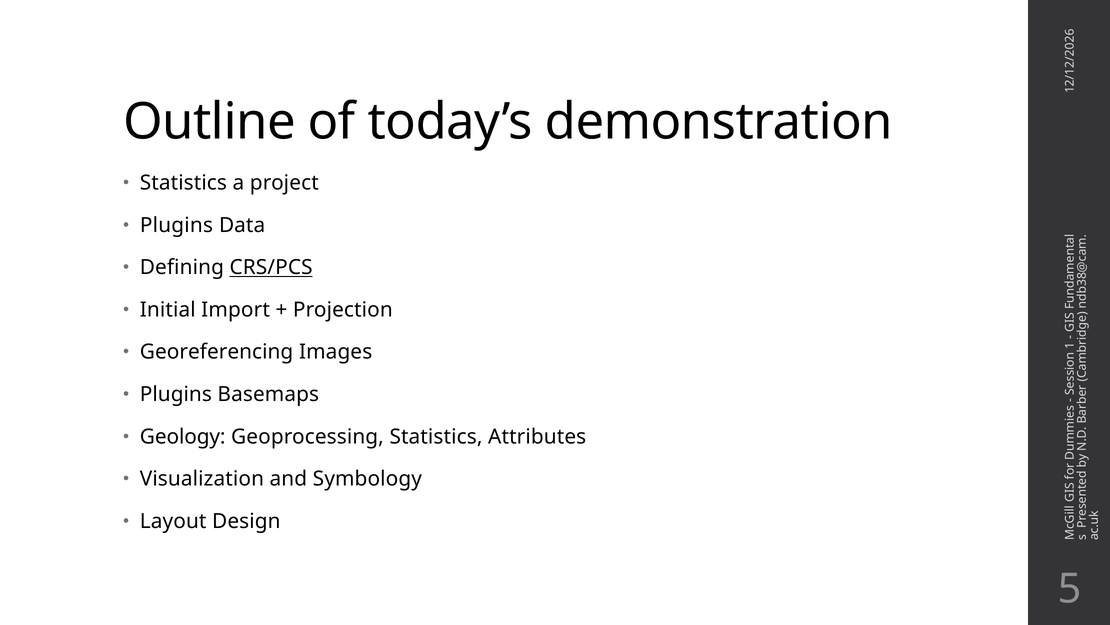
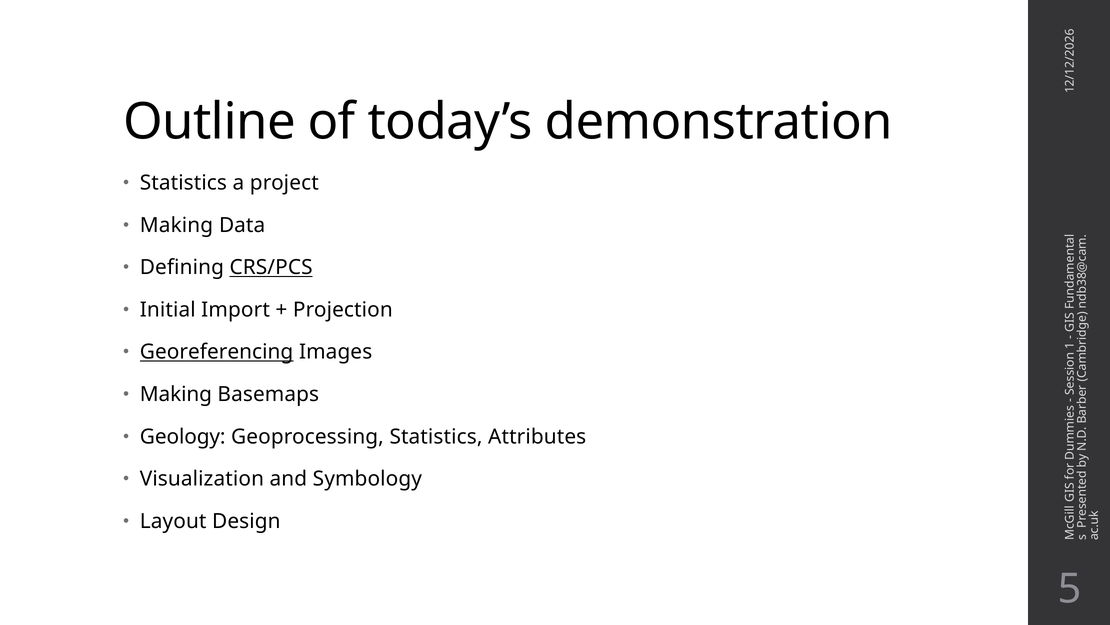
Plugins: Plugins -> Making (176, 225)
Georeferencing underline: none -> present (217, 352)
Plugins: Plugins -> Making (176, 394)
